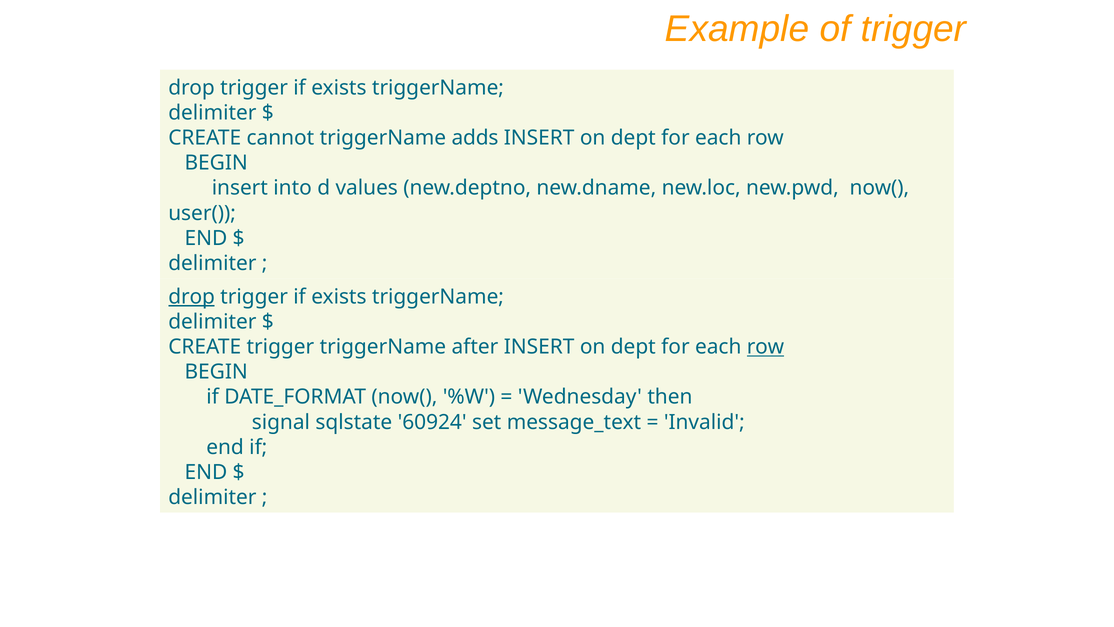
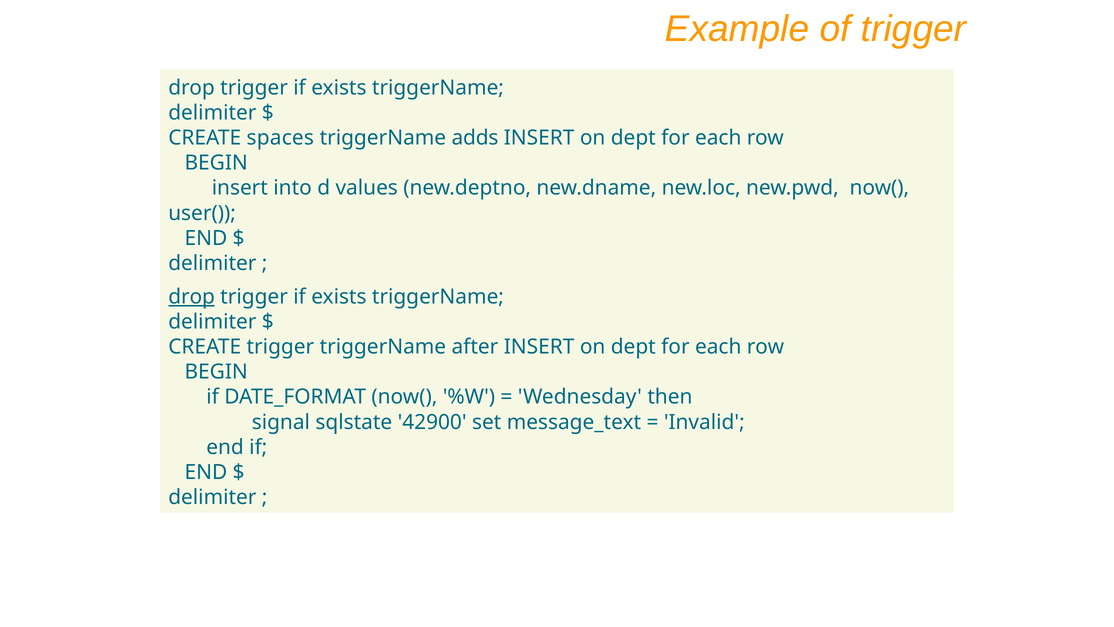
cannot: cannot -> spaces (280, 138)
row underline: present -> none (765, 347)
60924: 60924 -> 42900 (432, 422)
